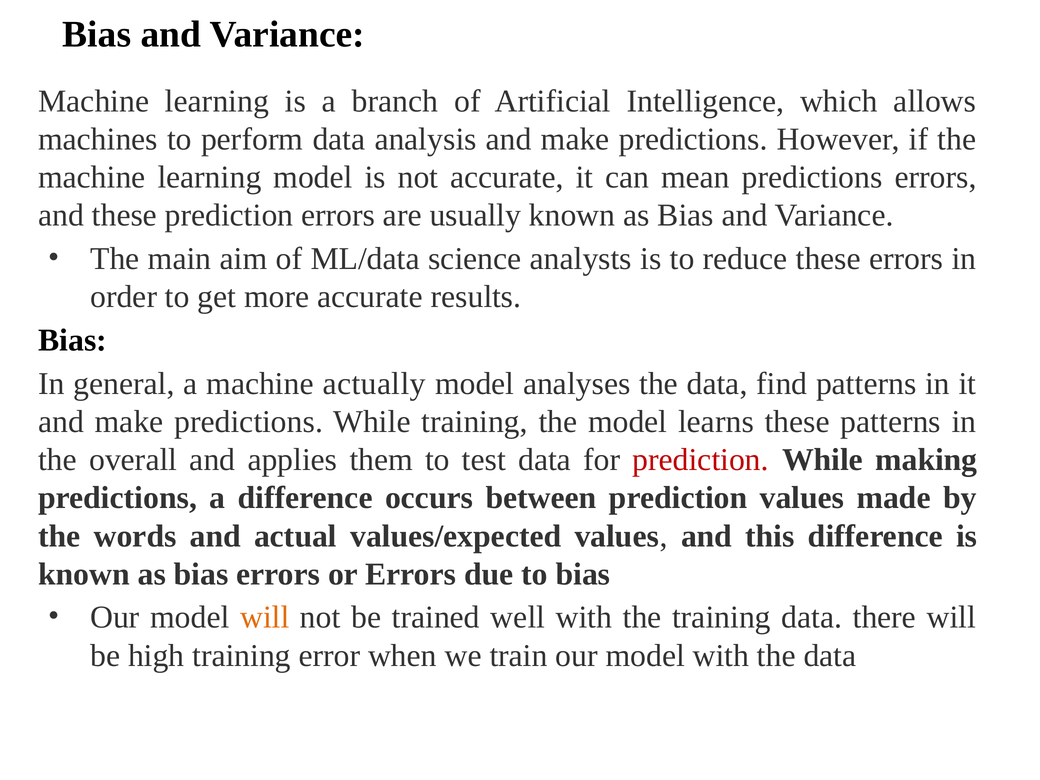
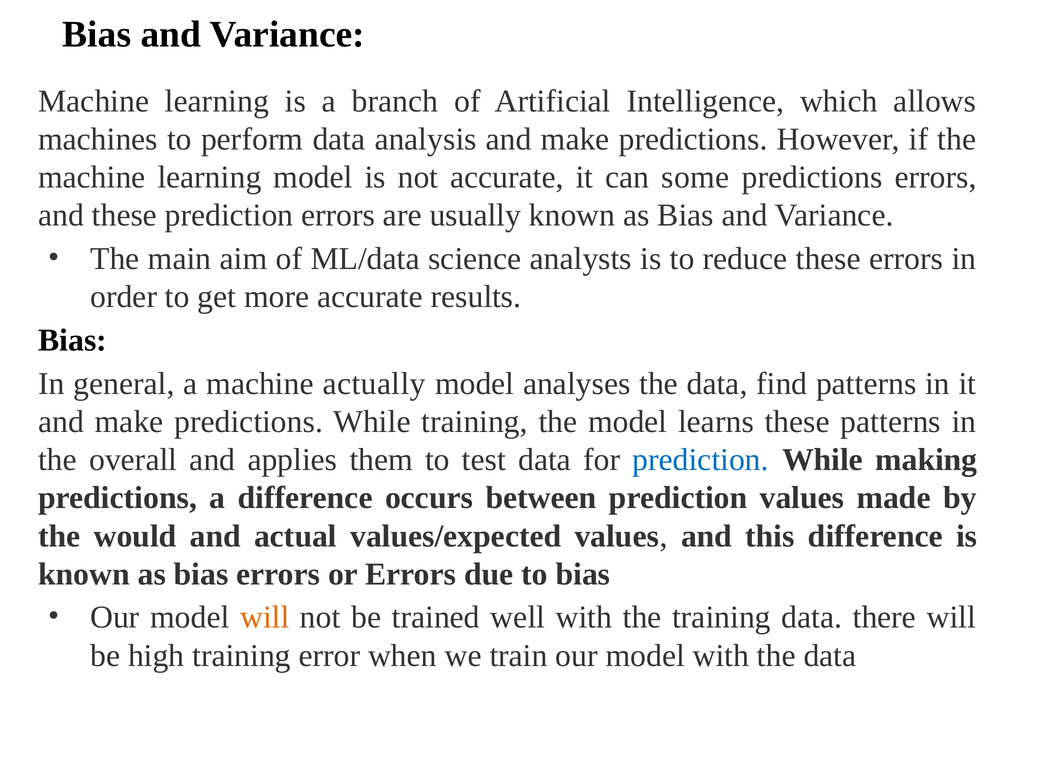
mean: mean -> some (695, 177)
prediction colour: red -> blue (701, 460)
words: words -> would (135, 536)
